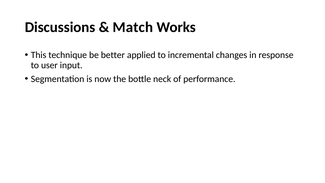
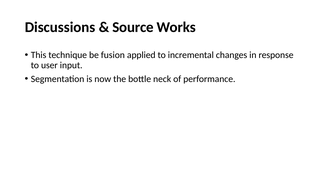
Match: Match -> Source (133, 27)
better: better -> fusion (113, 55)
